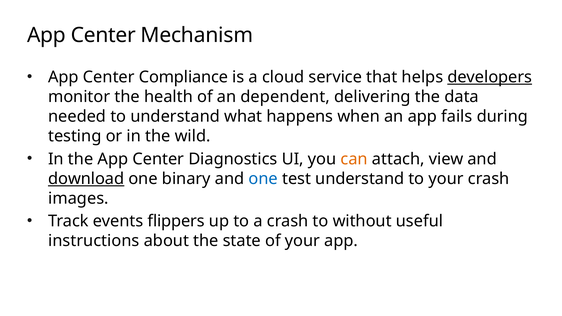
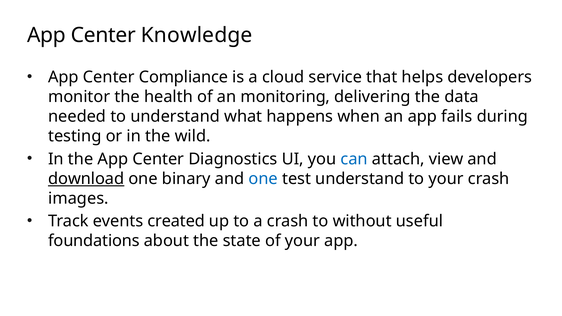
Mechanism: Mechanism -> Knowledge (197, 35)
developers underline: present -> none (490, 77)
dependent: dependent -> monitoring (285, 97)
can colour: orange -> blue (354, 159)
flippers: flippers -> created (176, 221)
instructions: instructions -> foundations (94, 241)
